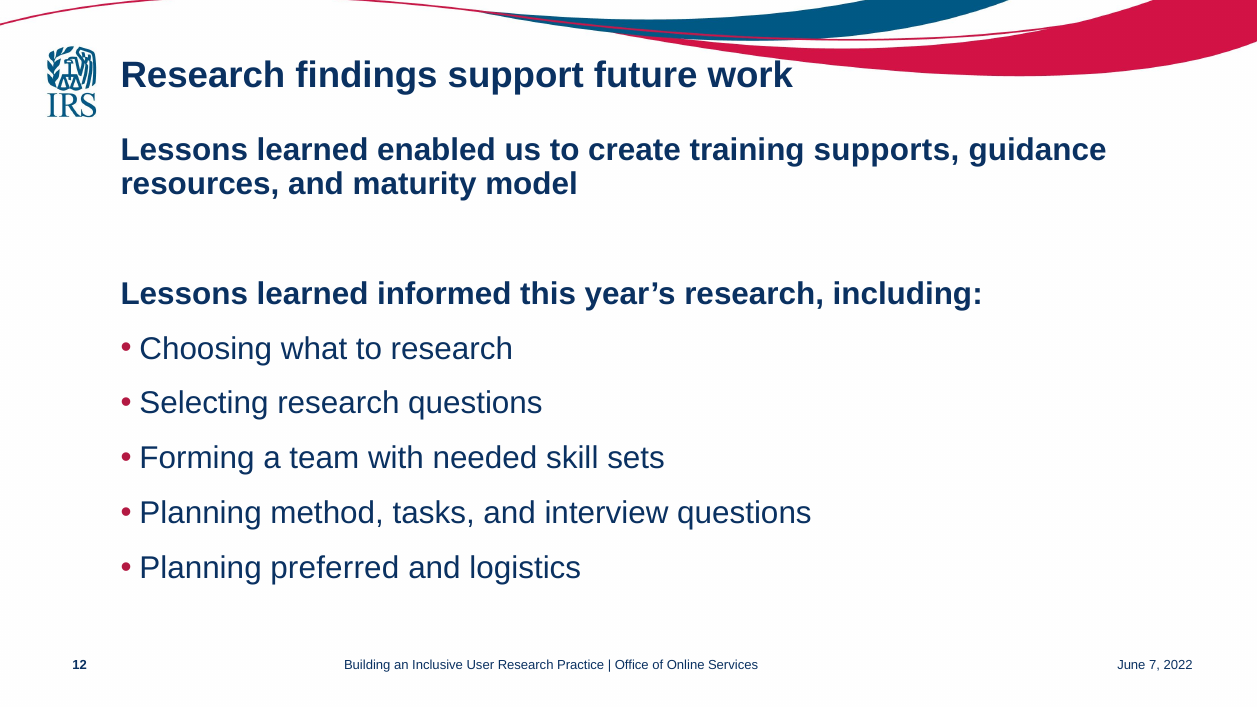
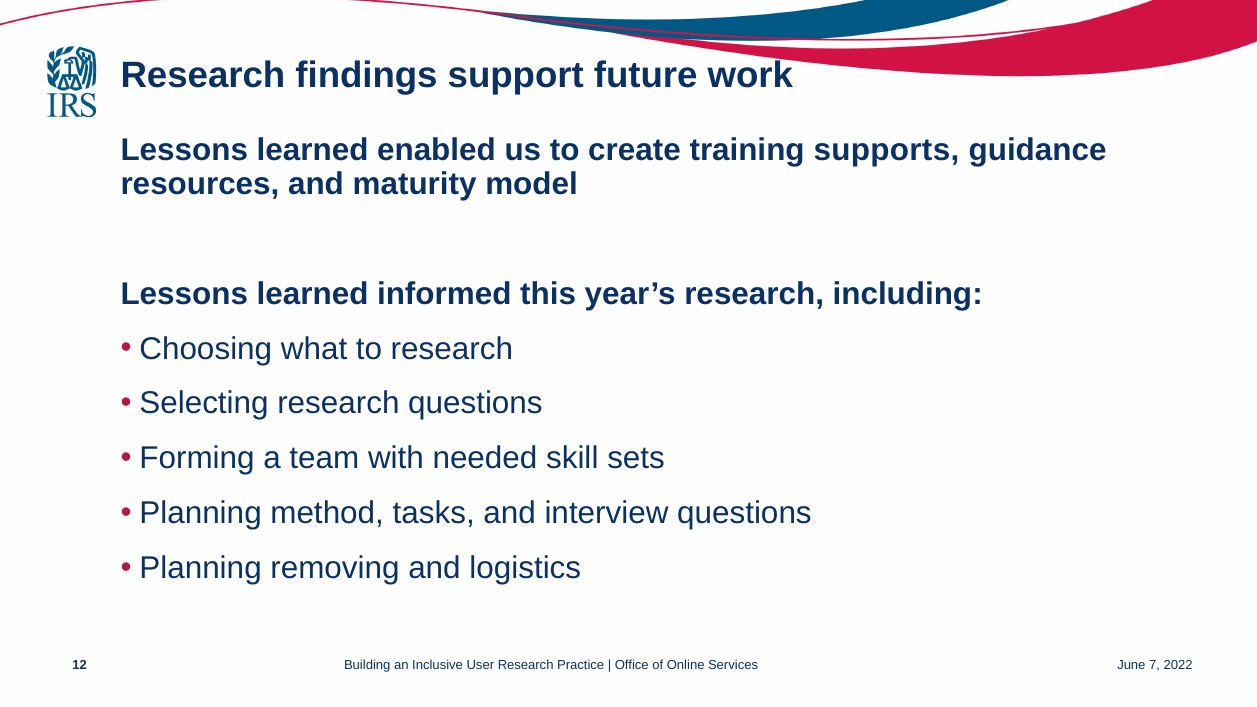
preferred: preferred -> removing (335, 568)
